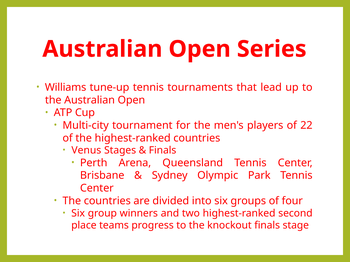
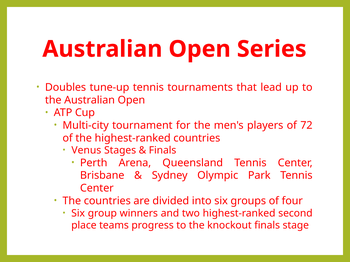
Williams: Williams -> Doubles (66, 88)
22: 22 -> 72 (306, 126)
